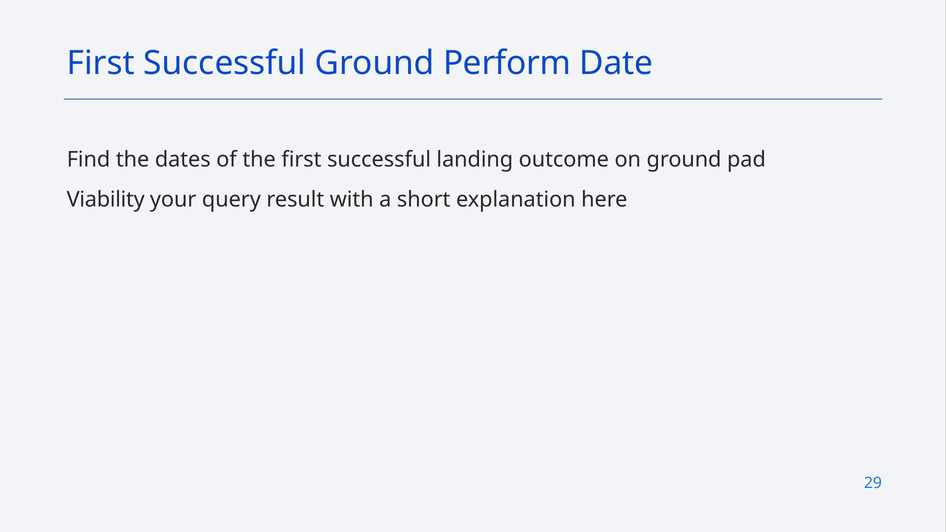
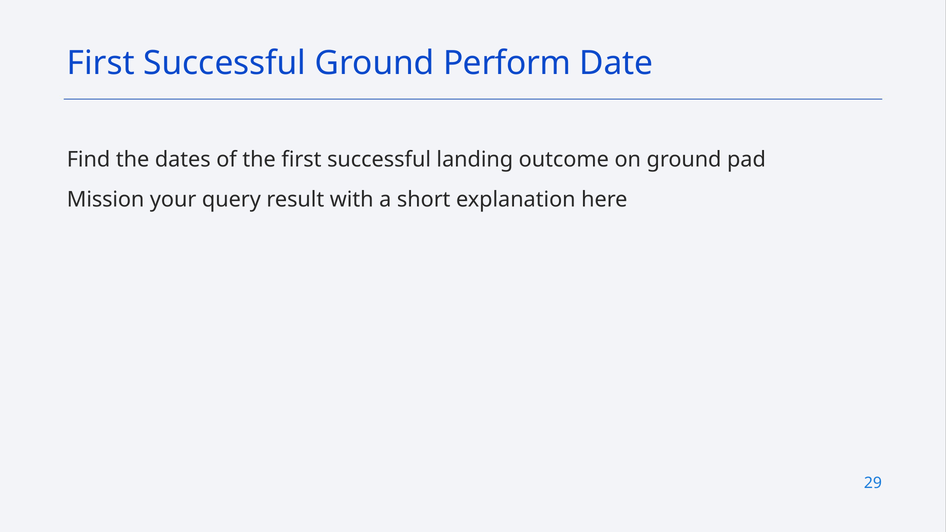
Viability: Viability -> Mission (106, 199)
